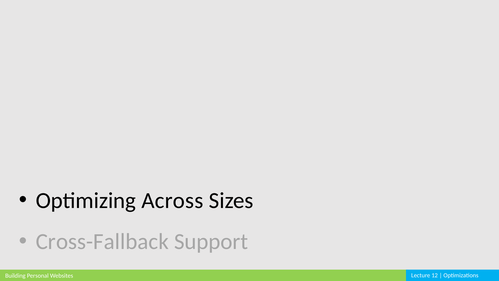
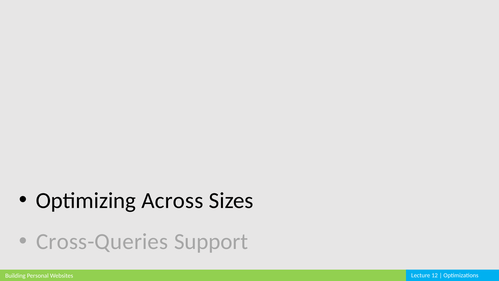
Cross-Fallback: Cross-Fallback -> Cross-Queries (102, 241)
